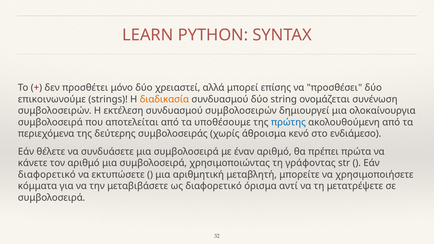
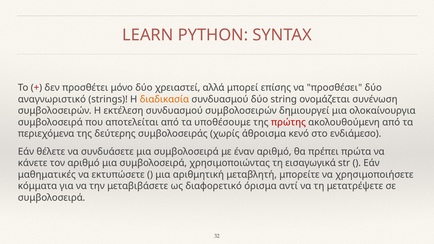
επικοινωνούμε: επικοινωνούμε -> αναγνωριστικό (52, 99)
πρώτης colour: blue -> red (288, 122)
γράφοντας: γράφοντας -> εισαγωγικά (311, 163)
διαφορετικό: διαφορετικό -> μαθηματικές (47, 175)
